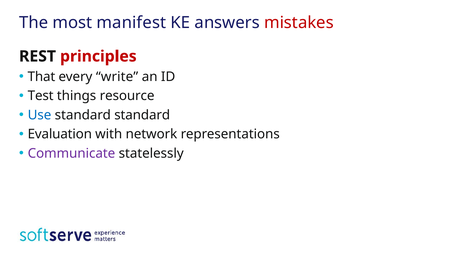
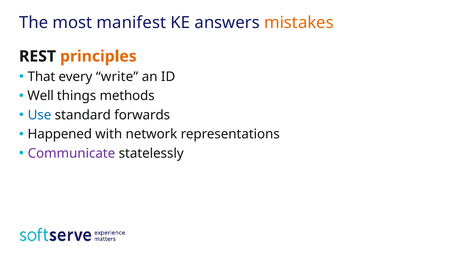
mistakes colour: red -> orange (299, 23)
principles colour: red -> orange (98, 56)
Test: Test -> Well (41, 96)
resource: resource -> methods (127, 96)
standard standard: standard -> forwards (142, 115)
Evaluation: Evaluation -> Happened (60, 134)
